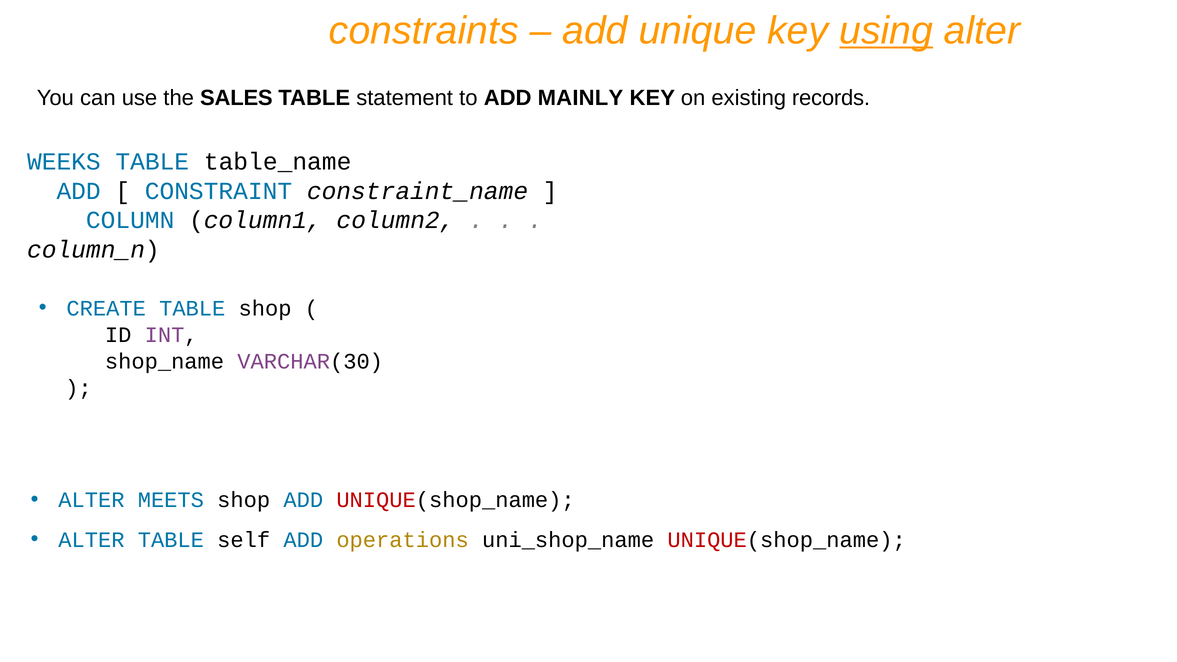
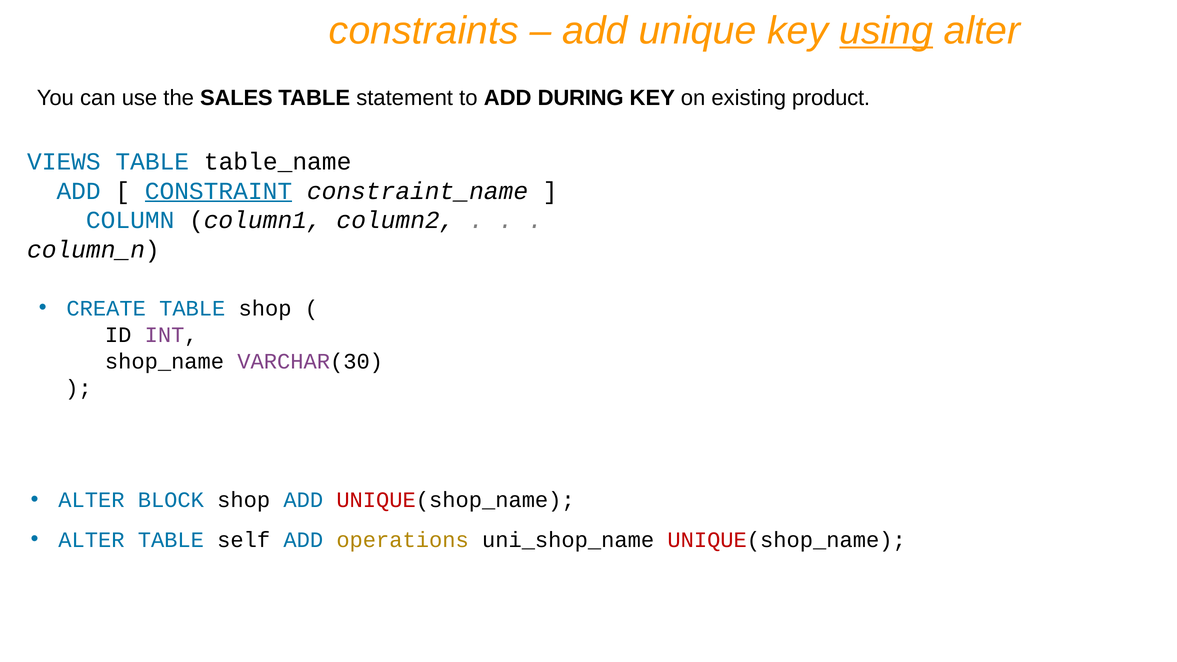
MAINLY: MAINLY -> DURING (581, 98)
records: records -> product (831, 98)
WEEKS: WEEKS -> VIEWS (64, 162)
CONSTRAINT underline: none -> present (218, 191)
MEETS: MEETS -> BLOCK (171, 500)
